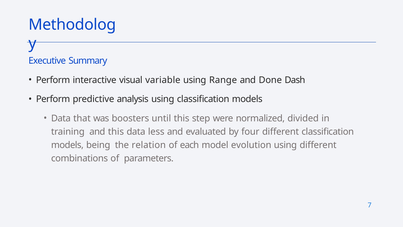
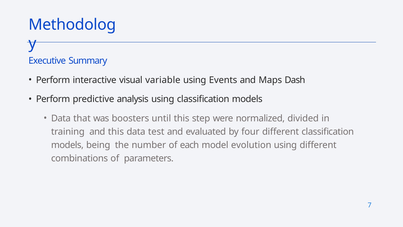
Range: Range -> Events (223, 80)
Done: Done -> Maps (270, 80)
less: less -> test (156, 132)
relation: relation -> number (149, 145)
